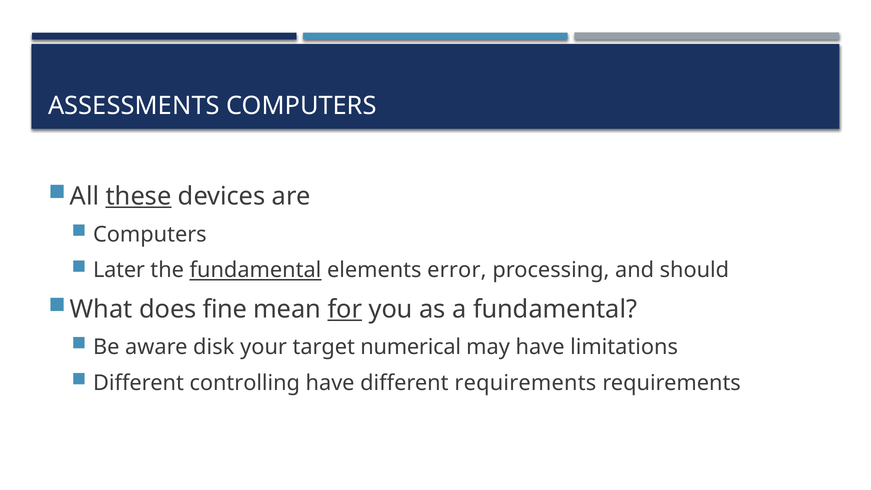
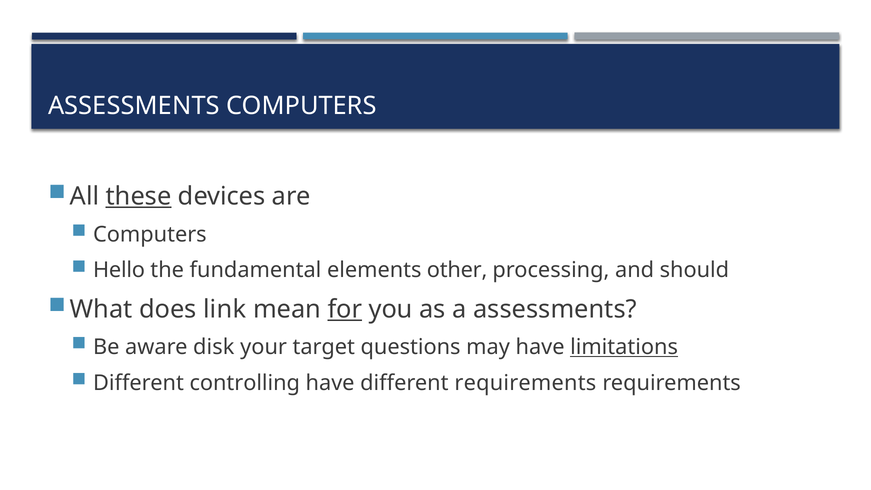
Later: Later -> Hello (119, 270)
fundamental underline: present -> none (255, 270)
error: error -> other (457, 270)
fine: fine -> link (225, 309)
a fundamental: fundamental -> assessments (555, 309)
numerical: numerical -> questions (411, 347)
limitations underline: none -> present (624, 347)
